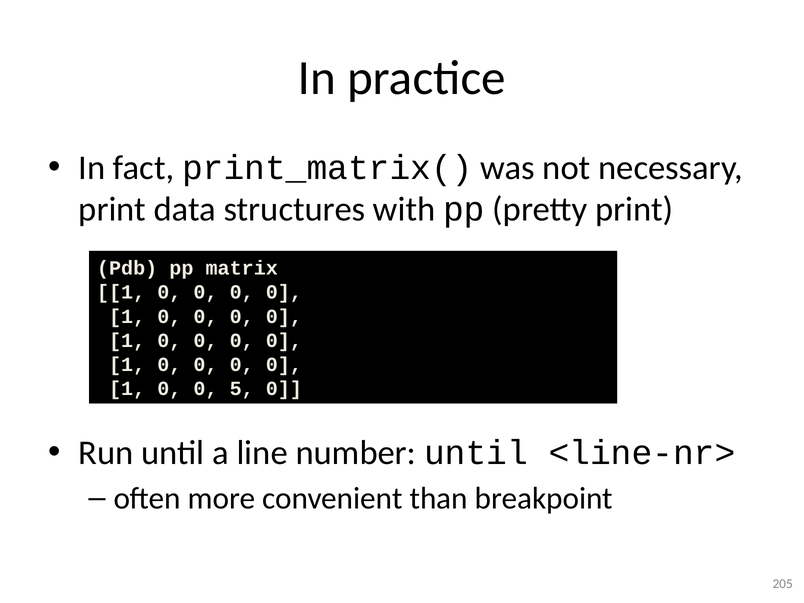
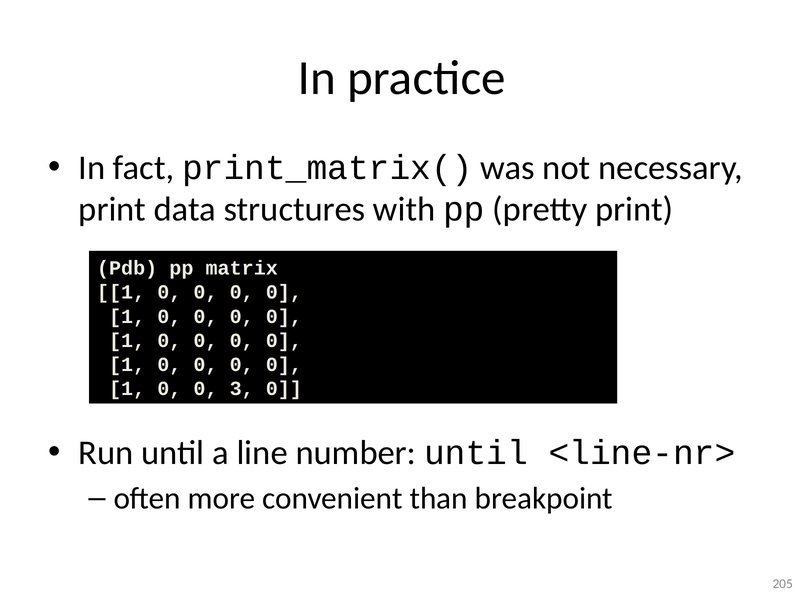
5: 5 -> 3 (242, 389)
